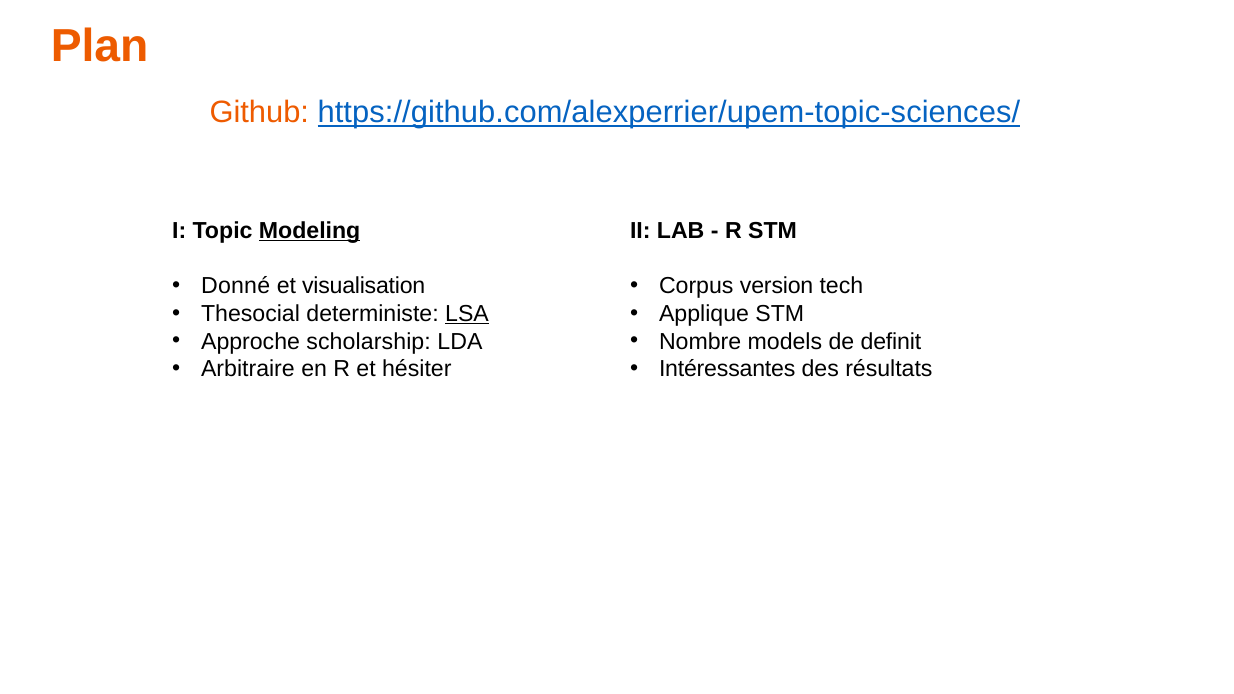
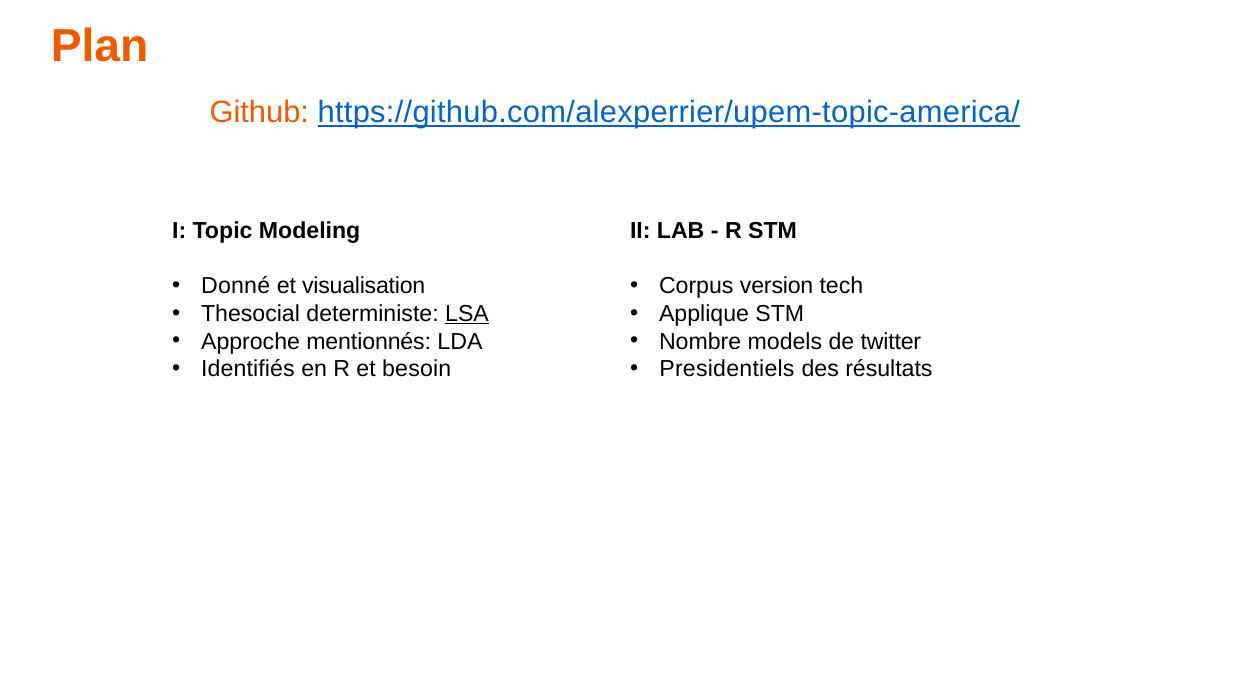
https://github.com/alexperrier/upem-topic-sciences/: https://github.com/alexperrier/upem-topic-sciences/ -> https://github.com/alexperrier/upem-topic-america/ (669, 112)
Modeling underline: present -> none (310, 230)
scholarship: scholarship -> mentionnés (369, 342)
definit: definit -> twitter (891, 342)
Arbitraire: Arbitraire -> Identifiés (248, 369)
hésiter: hésiter -> besoin (417, 369)
Intéressantes: Intéressantes -> Presidentiels (727, 369)
